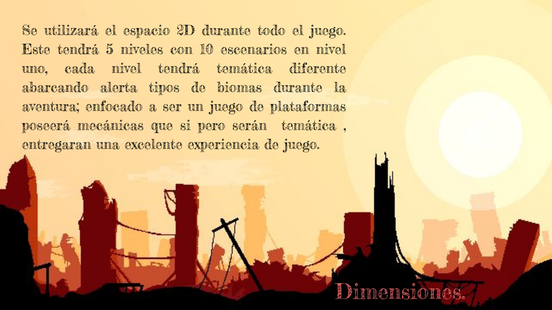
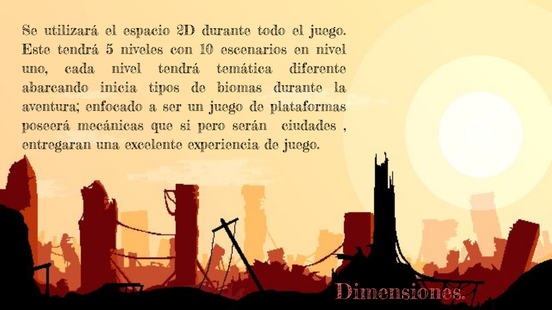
alerta: alerta -> inicia (119, 88)
serán temática: temática -> ciudades (309, 126)
